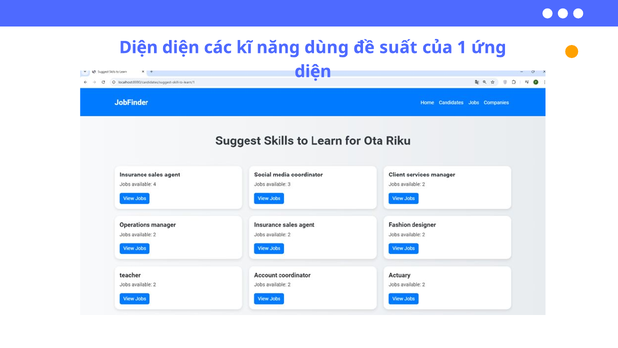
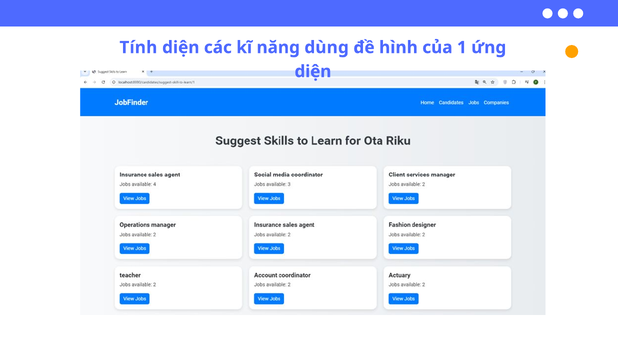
Diện: Diện -> Tính (138, 47)
suất: suất -> hình (398, 47)
